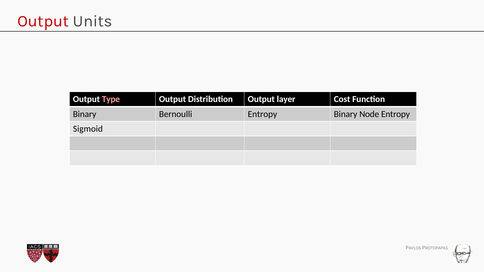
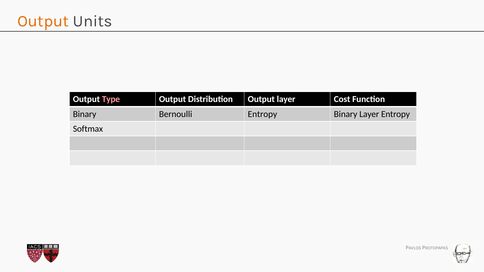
Output colour: red -> orange (43, 21)
Binary Node: Node -> Layer (369, 114)
Sigmoid: Sigmoid -> Softmax (88, 129)
